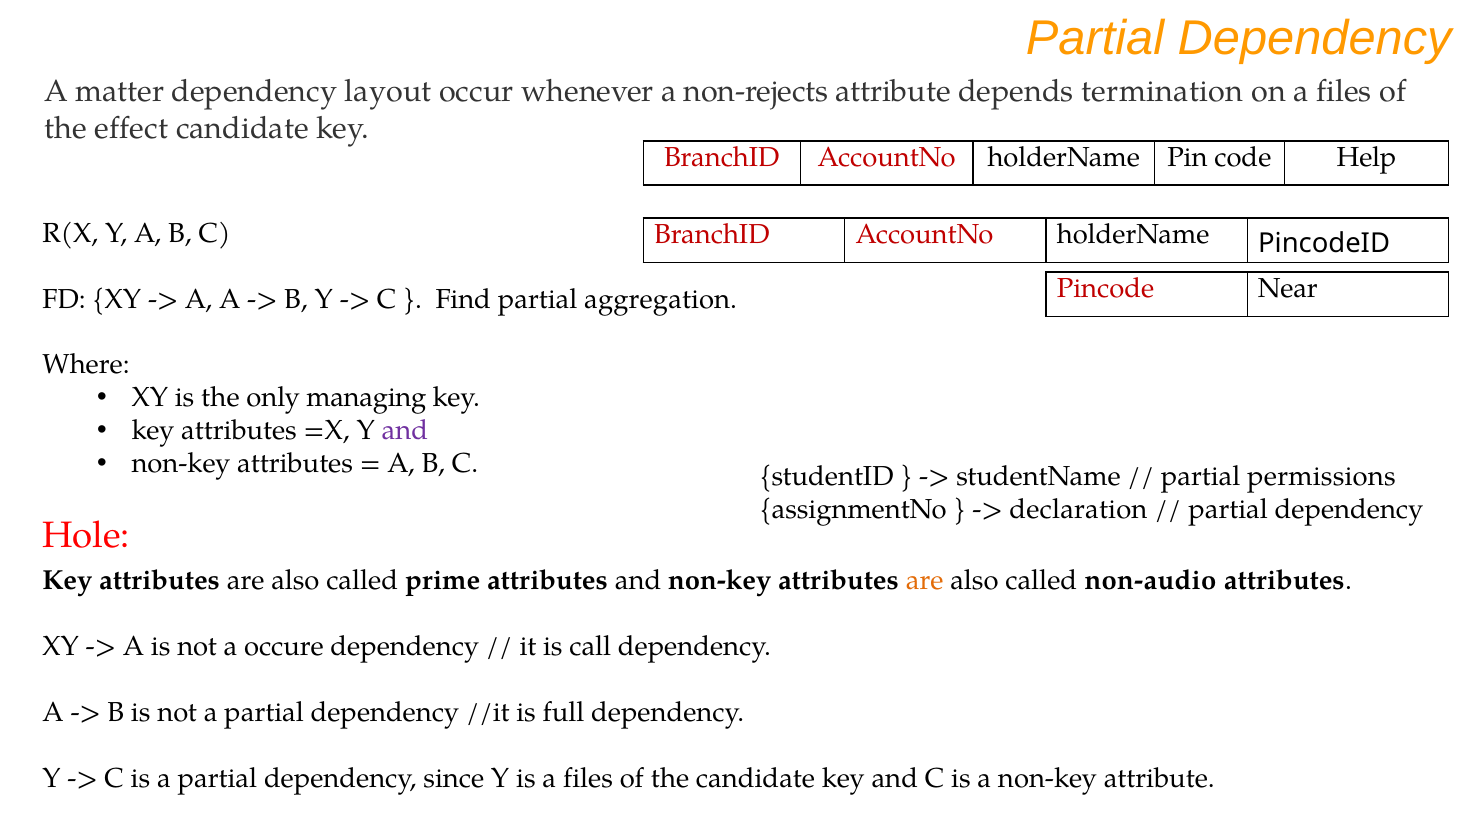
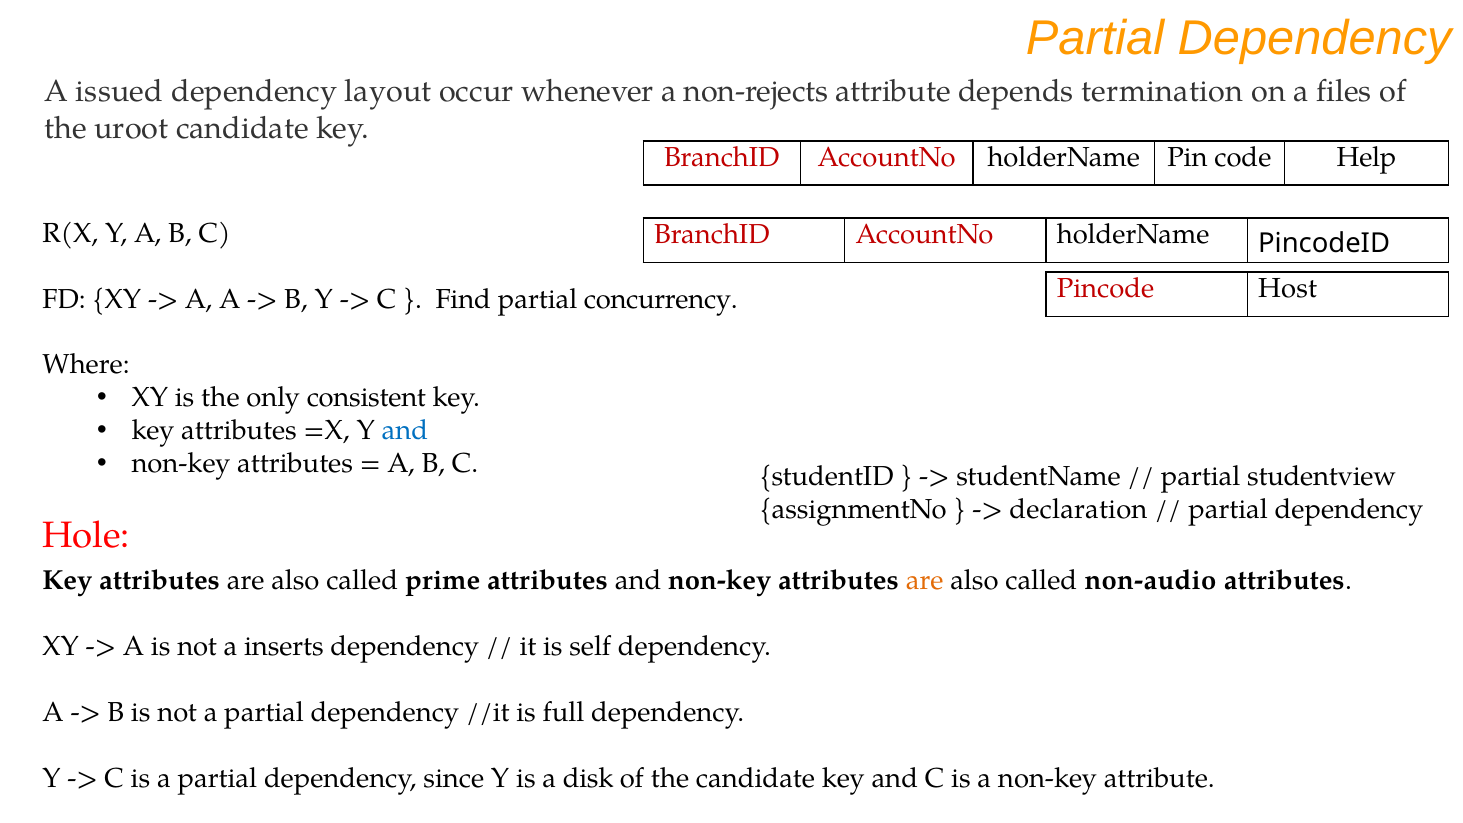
matter: matter -> issued (120, 92)
effect: effect -> uroot (131, 128)
Near: Near -> Host (1288, 288)
aggregation: aggregation -> concurrency (661, 299)
managing: managing -> consistent (366, 398)
and colour: purple -> blue (405, 431)
permissions: permissions -> studentview (1322, 477)
occure: occure -> inserts (284, 646)
call: call -> self (590, 646)
is a files: files -> disk (588, 778)
